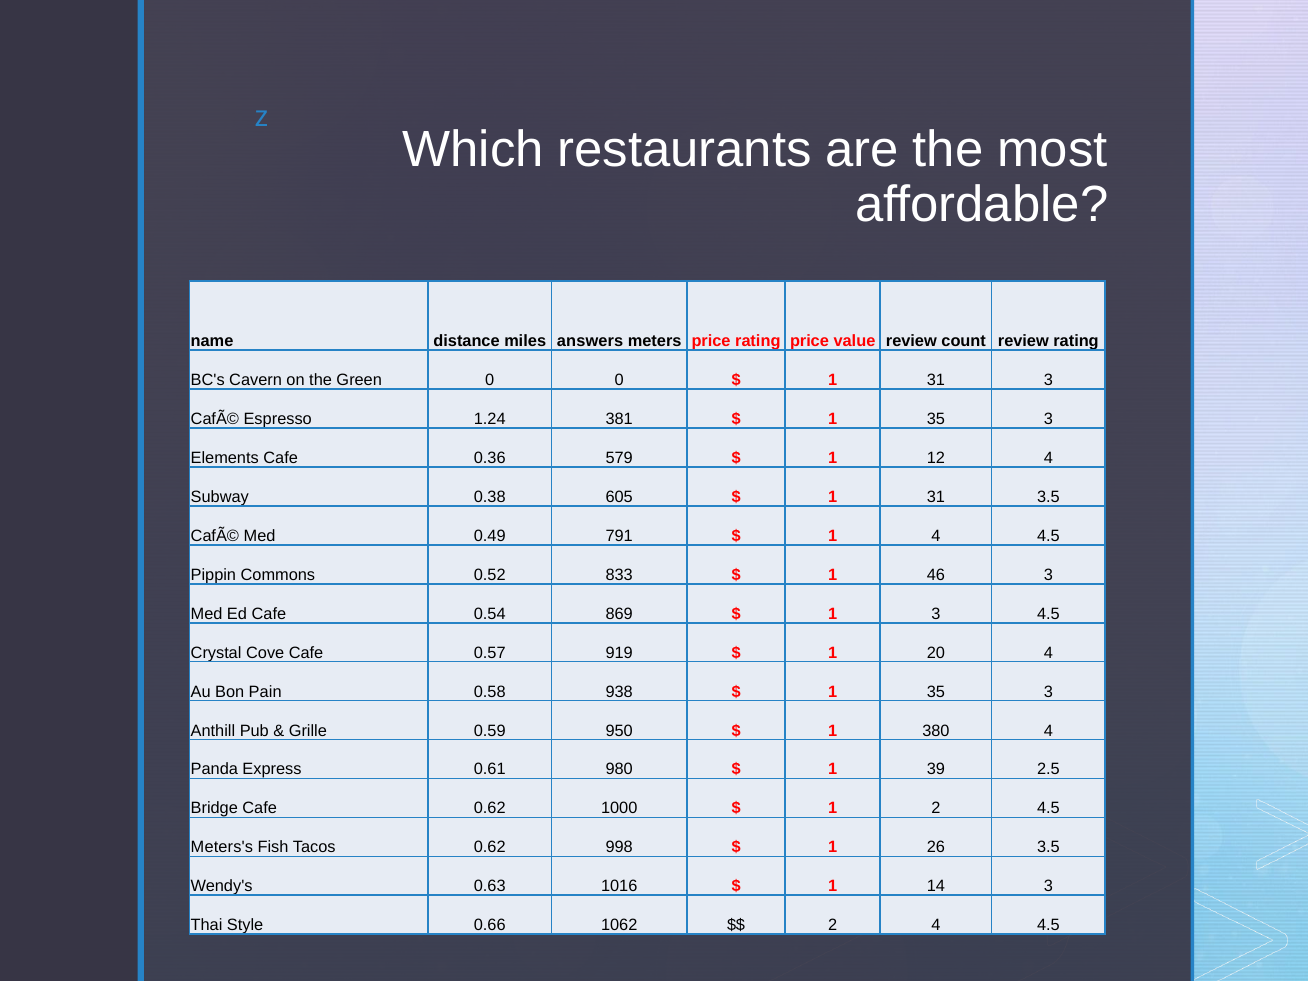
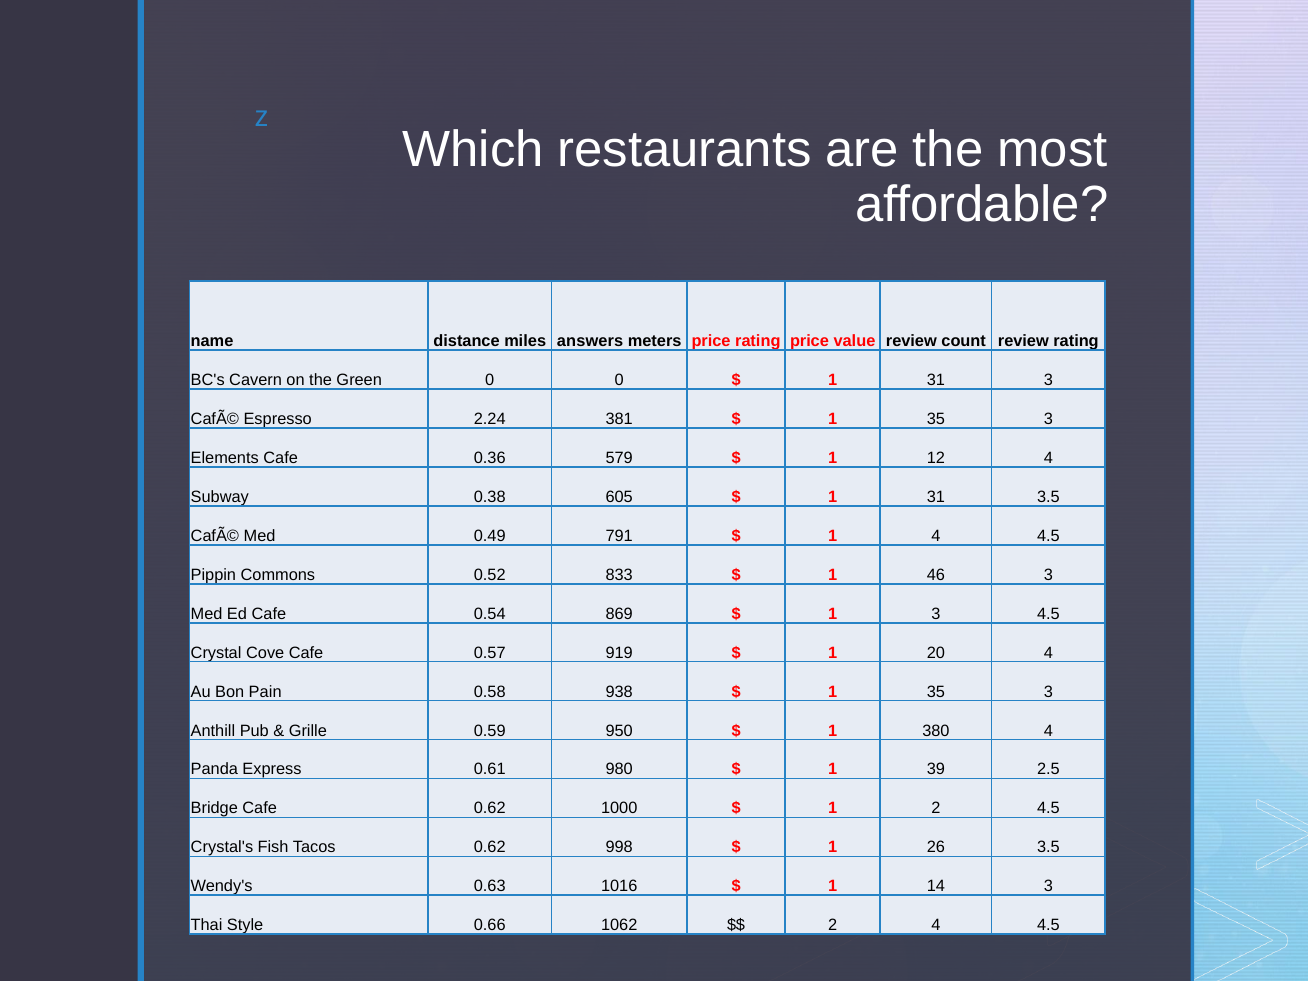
1.24: 1.24 -> 2.24 (490, 419)
Meters's: Meters's -> Crystal's (222, 847)
